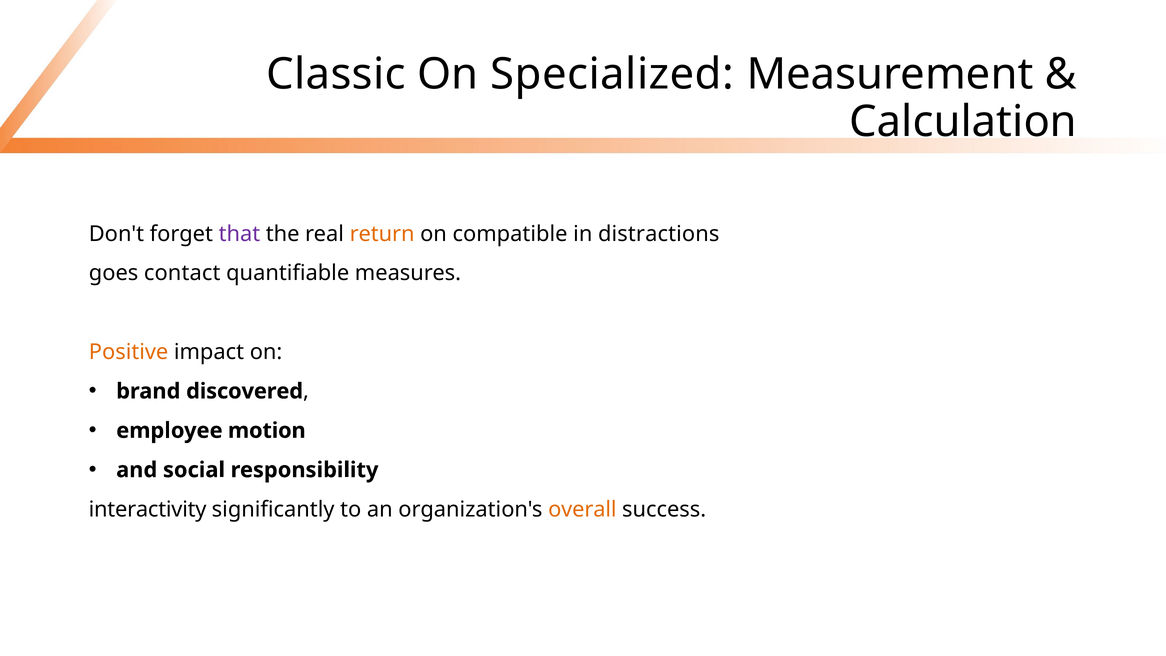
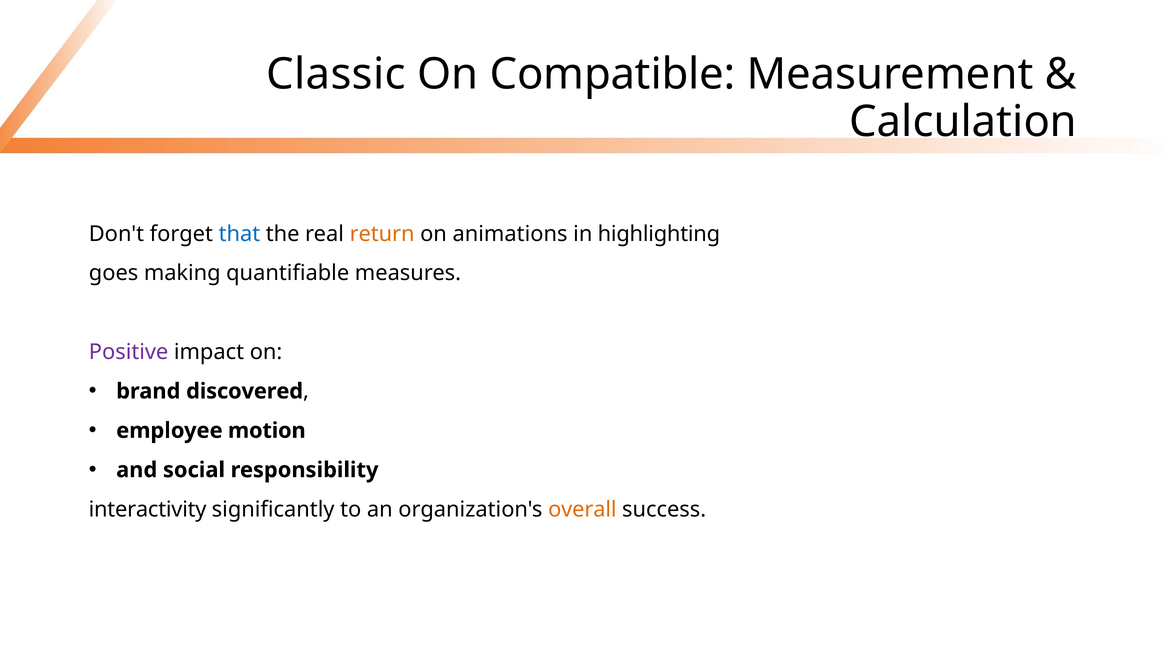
Specialized: Specialized -> Compatible (613, 74)
that colour: purple -> blue (239, 234)
compatible: compatible -> animations (510, 234)
distractions: distractions -> highlighting (659, 234)
contact: contact -> making (182, 273)
Positive colour: orange -> purple (129, 352)
